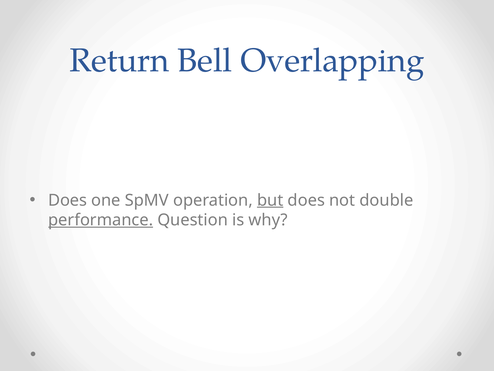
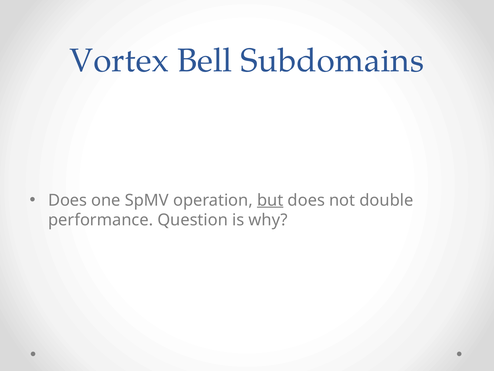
Return: Return -> Vortex (119, 60)
Overlapping: Overlapping -> Subdomains (332, 60)
performance underline: present -> none (101, 220)
